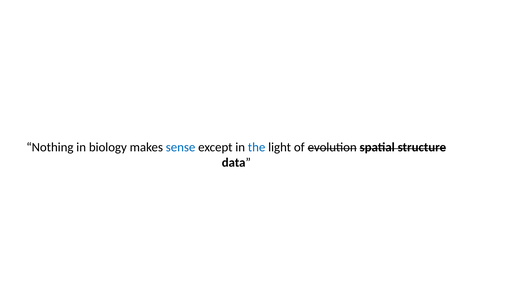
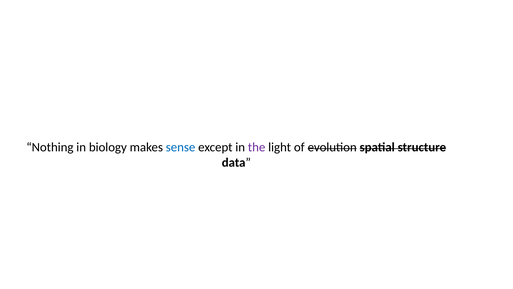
the colour: blue -> purple (257, 147)
